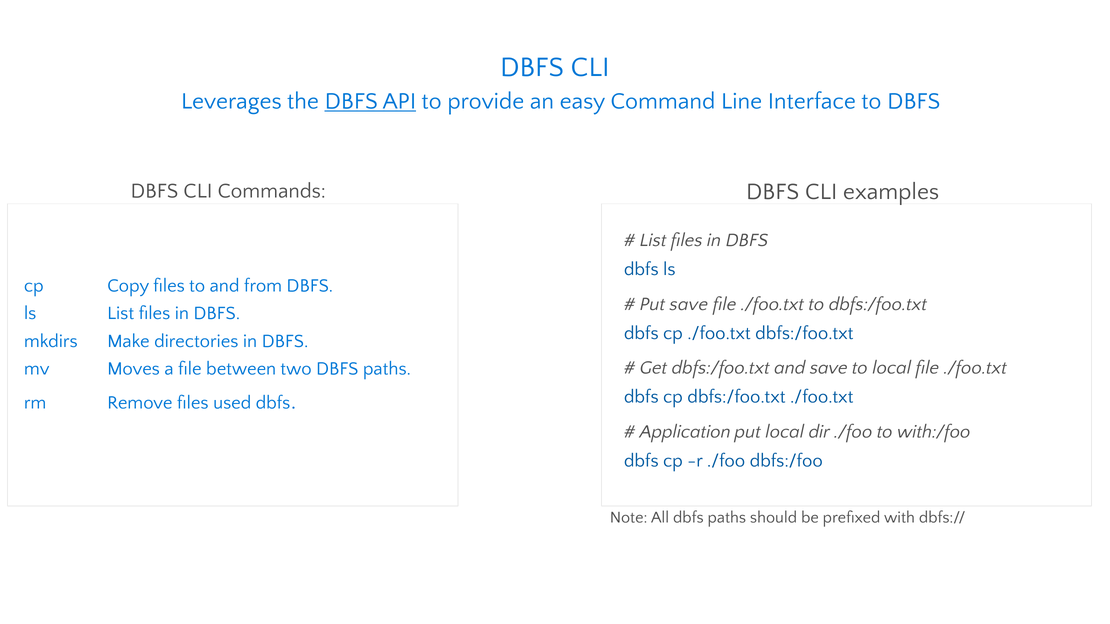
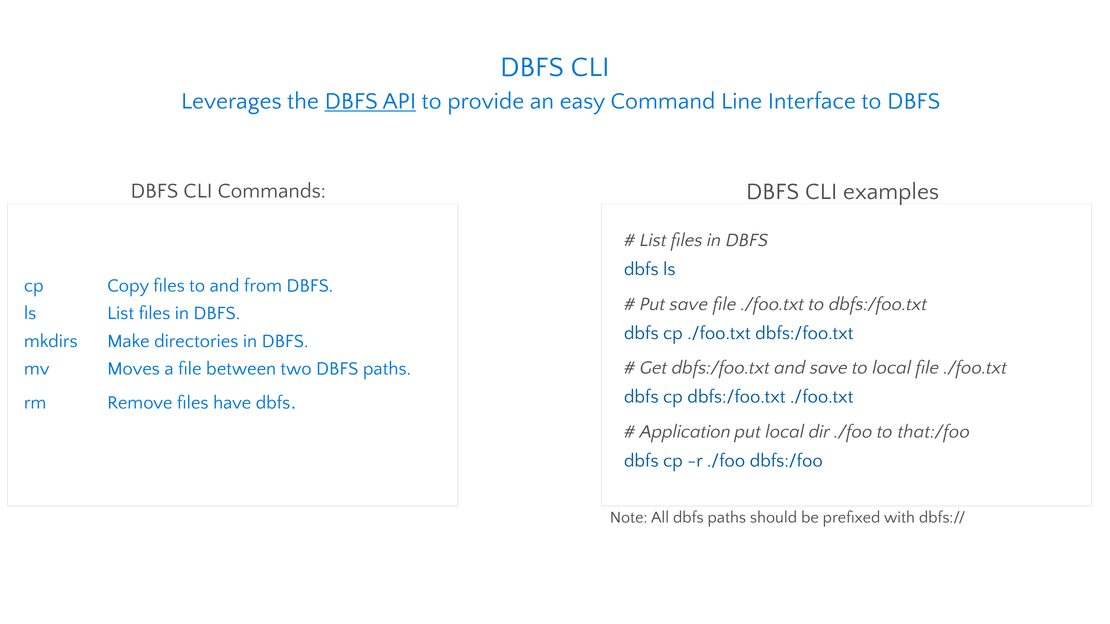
used: used -> have (232, 403)
with:/foo: with:/foo -> that:/foo (934, 432)
